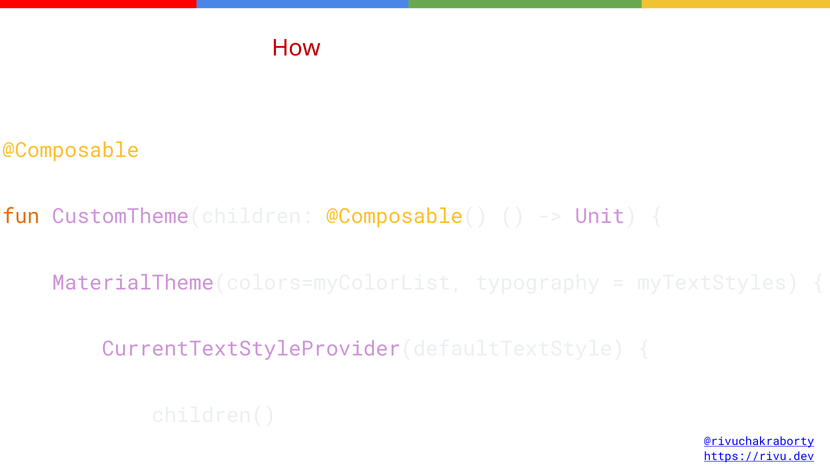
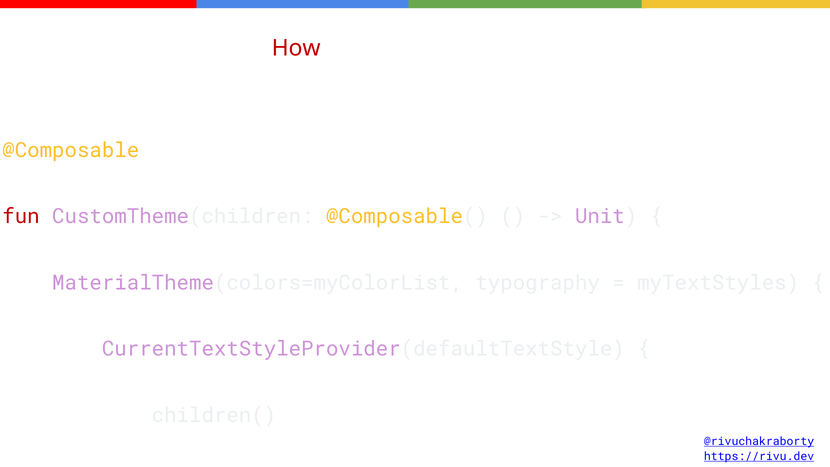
fun colour: orange -> red (21, 217)
